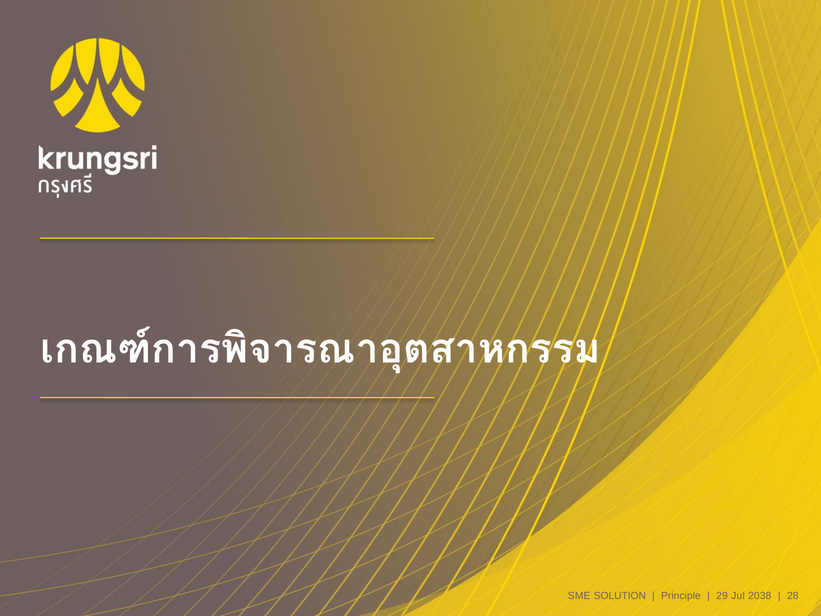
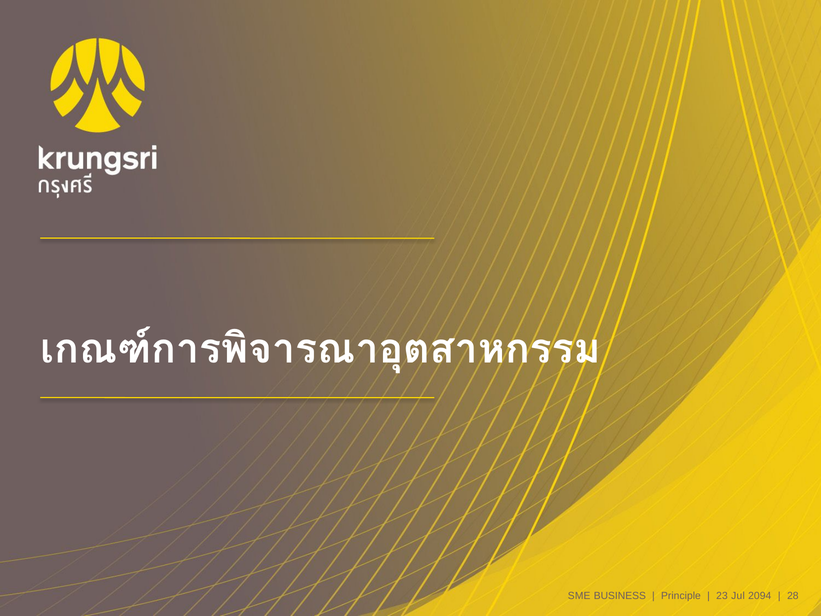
SOLUTION: SOLUTION -> BUSINESS (620, 595)
29: 29 -> 23 (722, 595)
2038: 2038 -> 2094 (760, 595)
